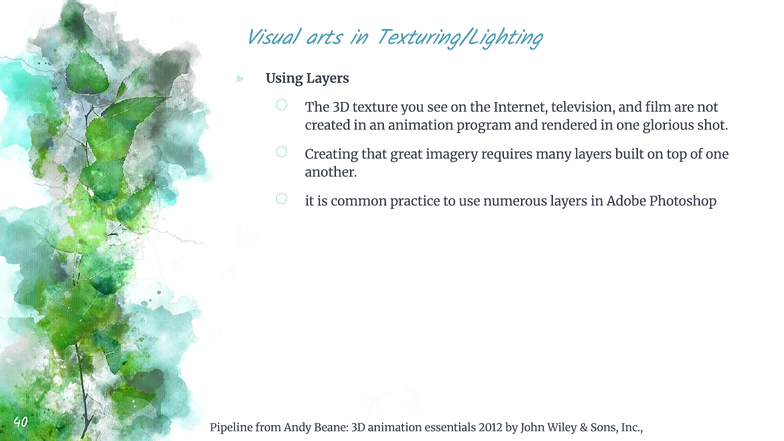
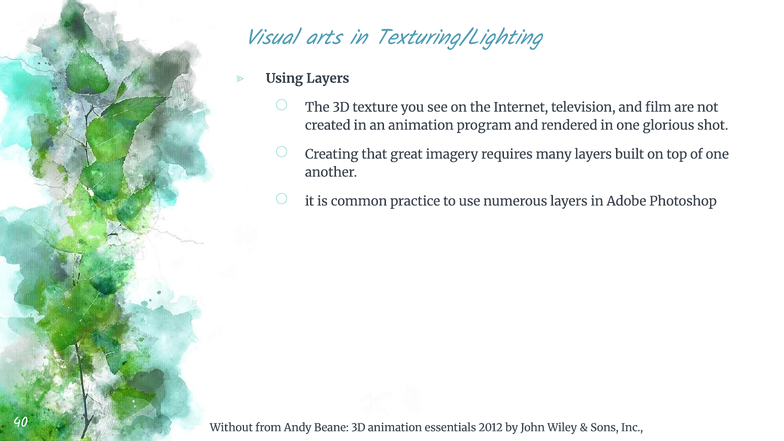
Pipeline: Pipeline -> Without (231, 428)
